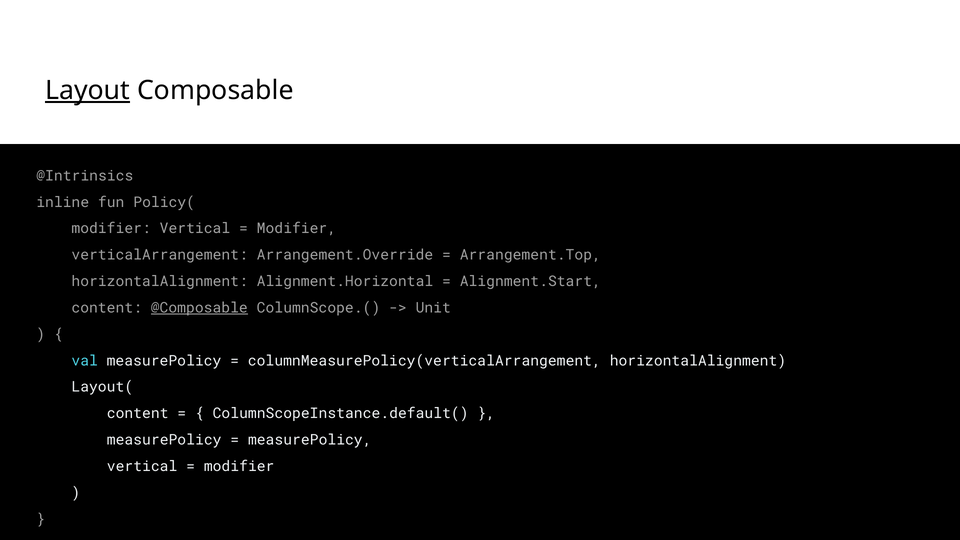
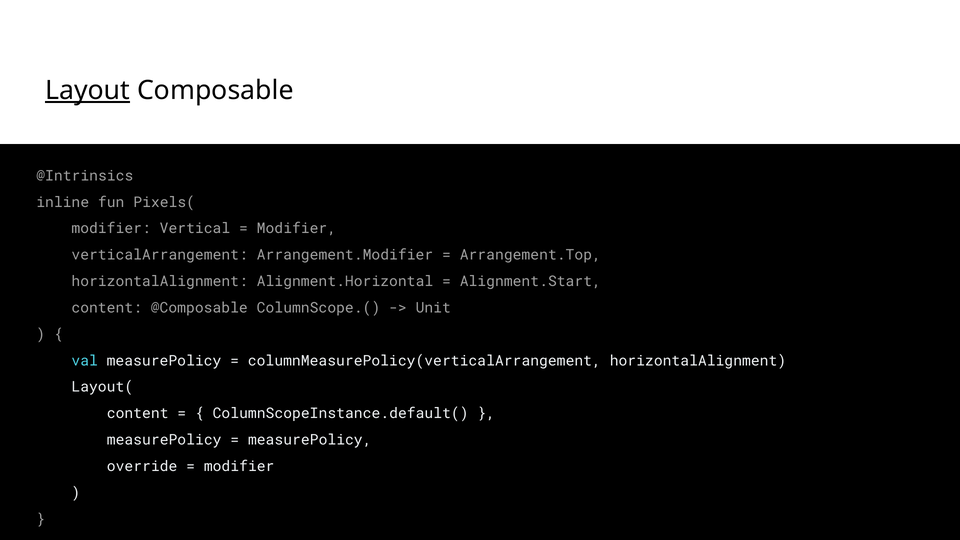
Policy(: Policy( -> Pixels( (164, 202)
Arrangement.Override: Arrangement.Override -> Arrangement.Modifier (345, 255)
@Composable underline: present -> none (199, 308)
vertical: vertical -> override (142, 466)
